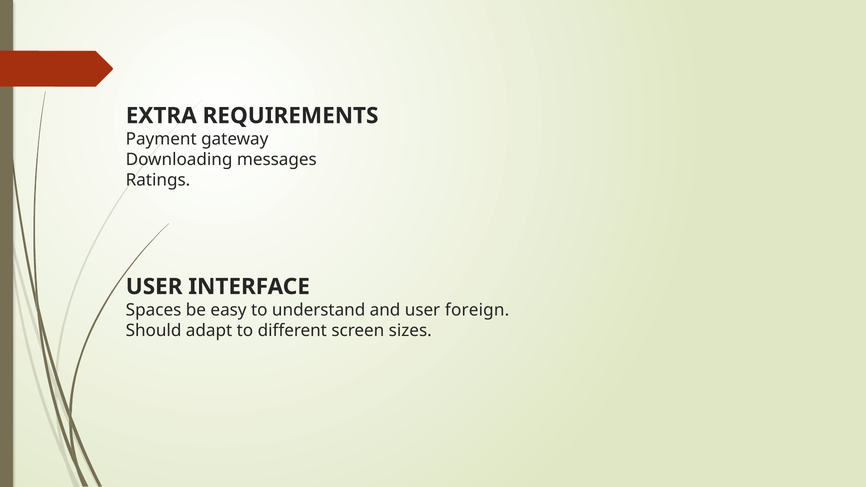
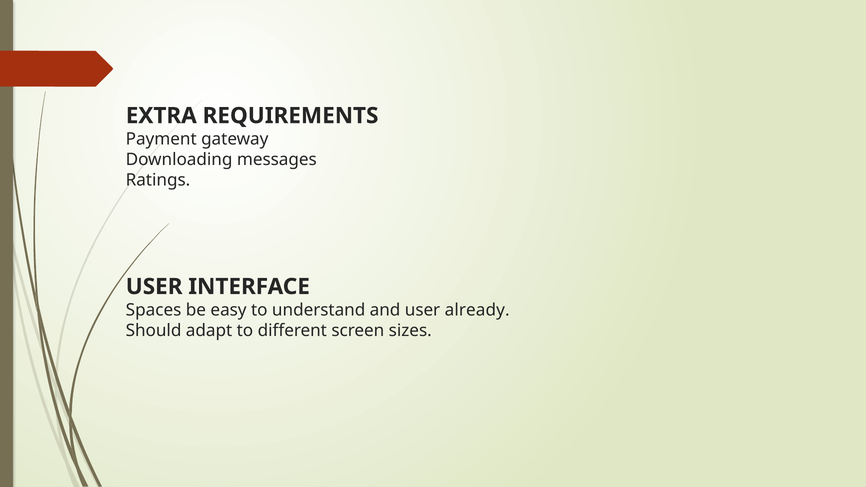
foreign: foreign -> already (477, 310)
